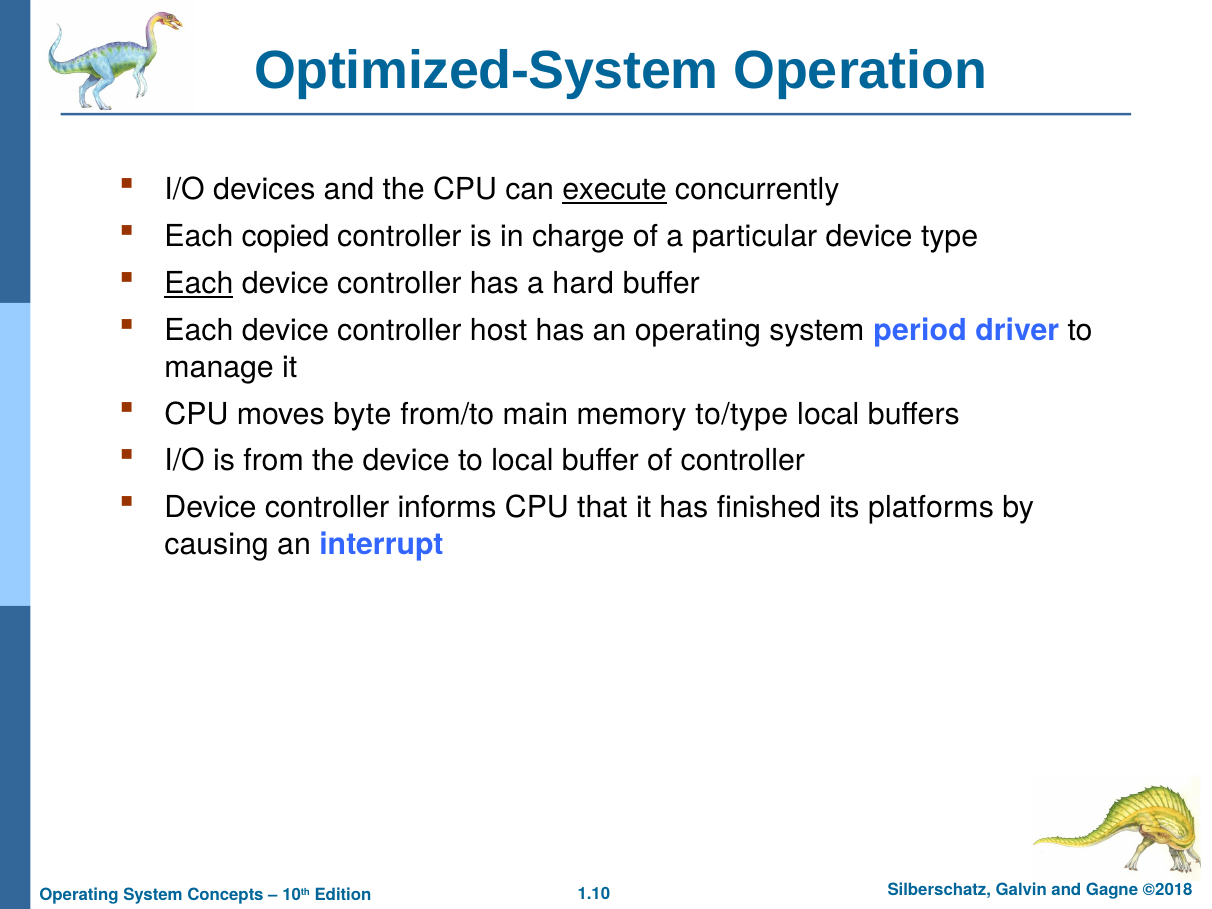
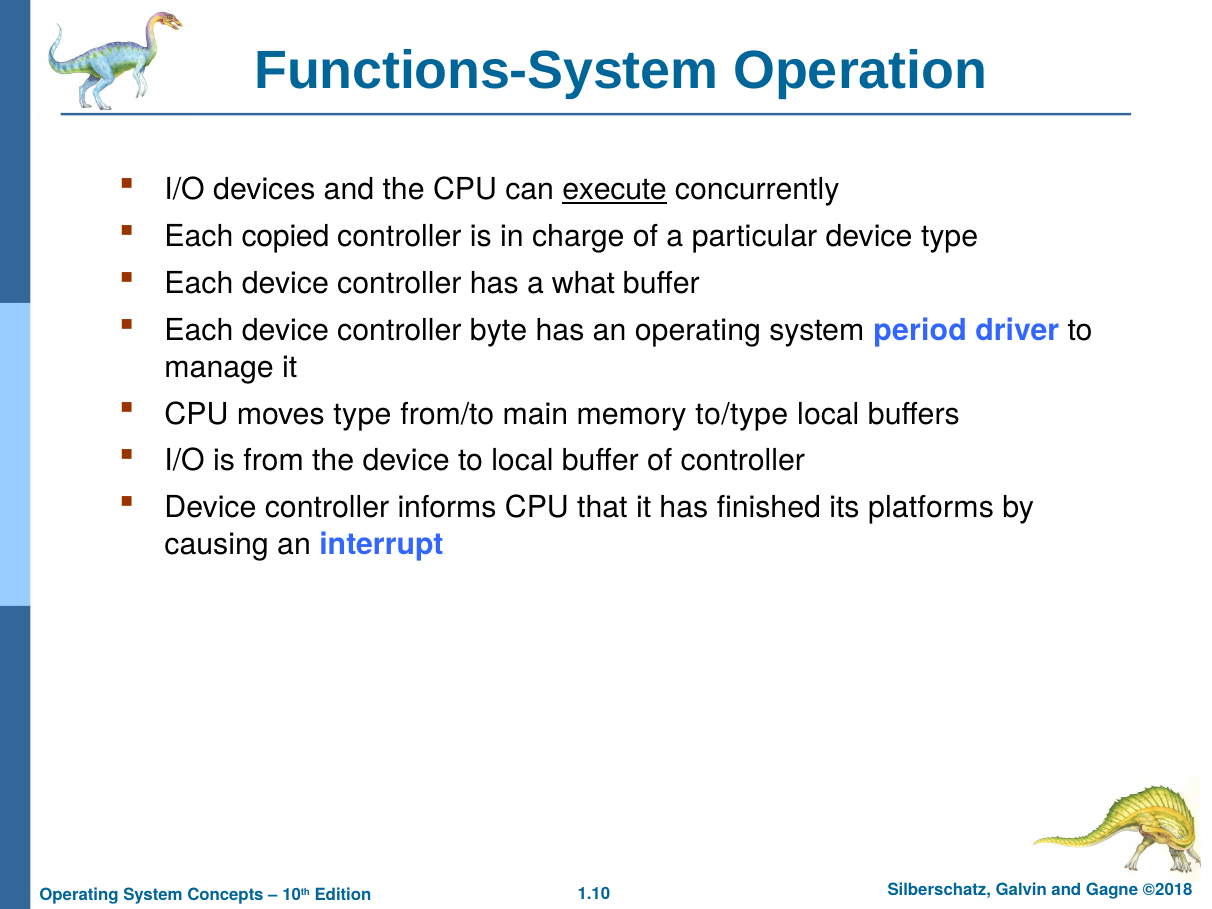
Optimized-System: Optimized-System -> Functions-System (486, 71)
Each underline: present -> none (199, 284)
hard: hard -> what (584, 284)
host: host -> byte (499, 331)
moves byte: byte -> type (362, 414)
